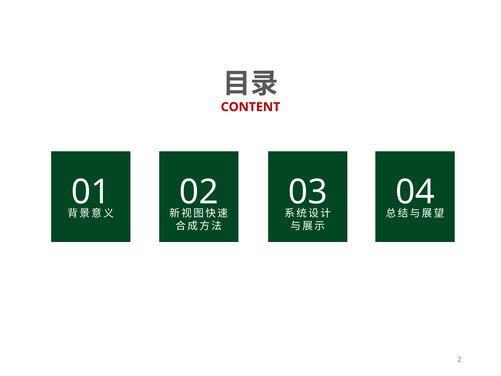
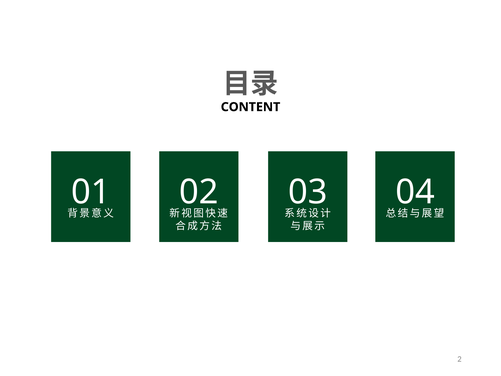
CONTENT colour: red -> black (251, 107)
